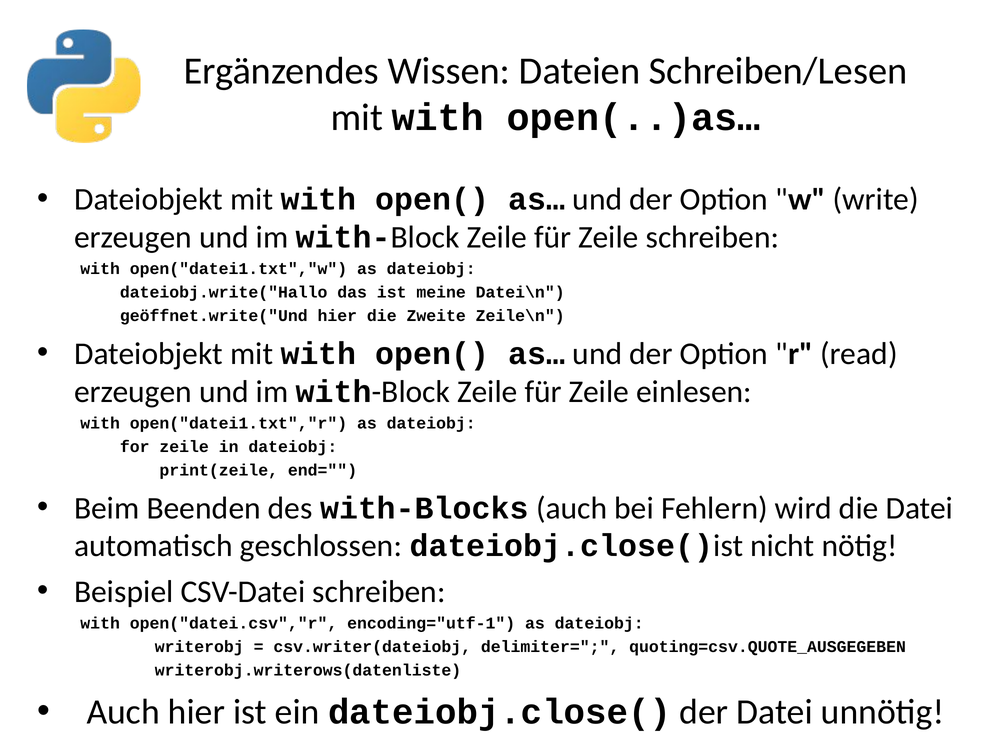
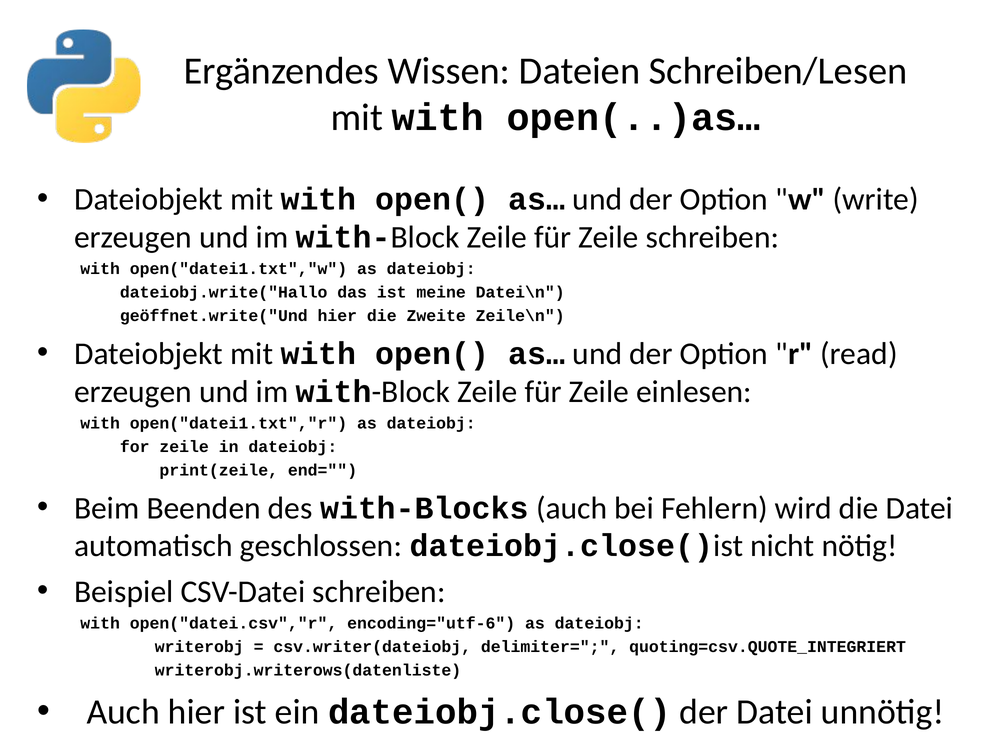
encoding="utf-1: encoding="utf-1 -> encoding="utf-6 (431, 623)
quoting=csv.QUOTE_AUSGEGEBEN: quoting=csv.QUOTE_AUSGEGEBEN -> quoting=csv.QUOTE_INTEGRIERT (768, 647)
